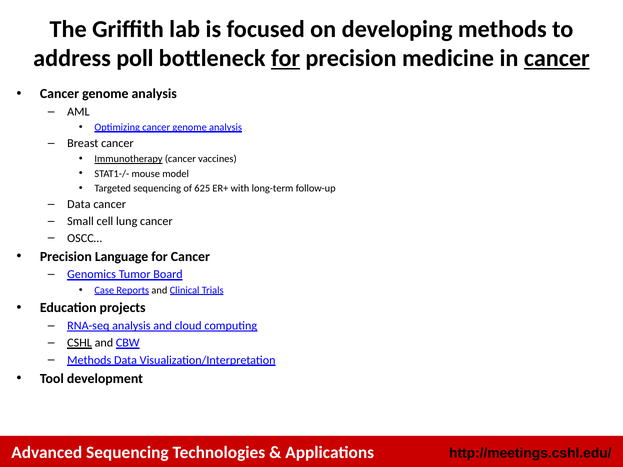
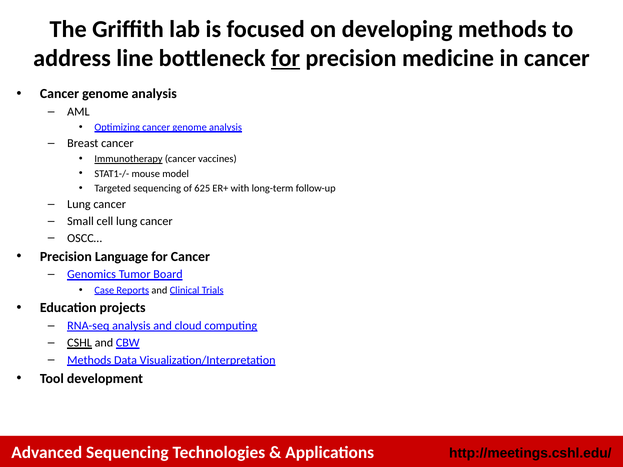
poll: poll -> line (135, 58)
cancer underline: present -> none (557, 58)
Data: Data -> Lung (79, 204)
